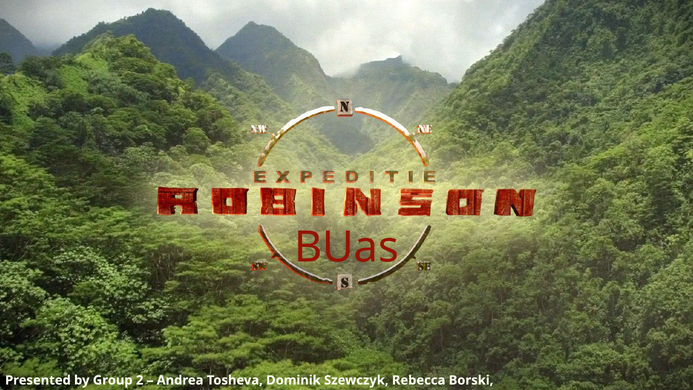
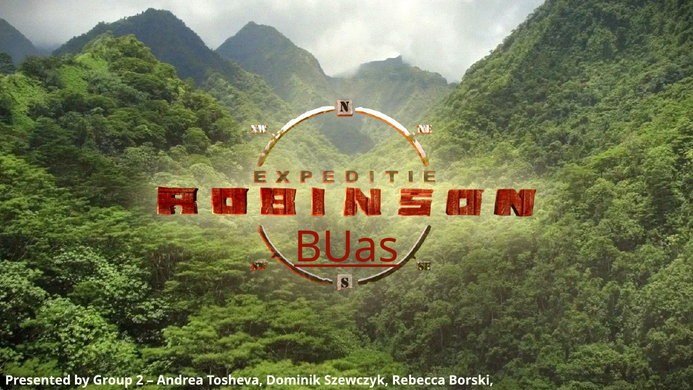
BUas underline: none -> present (347, 247)
